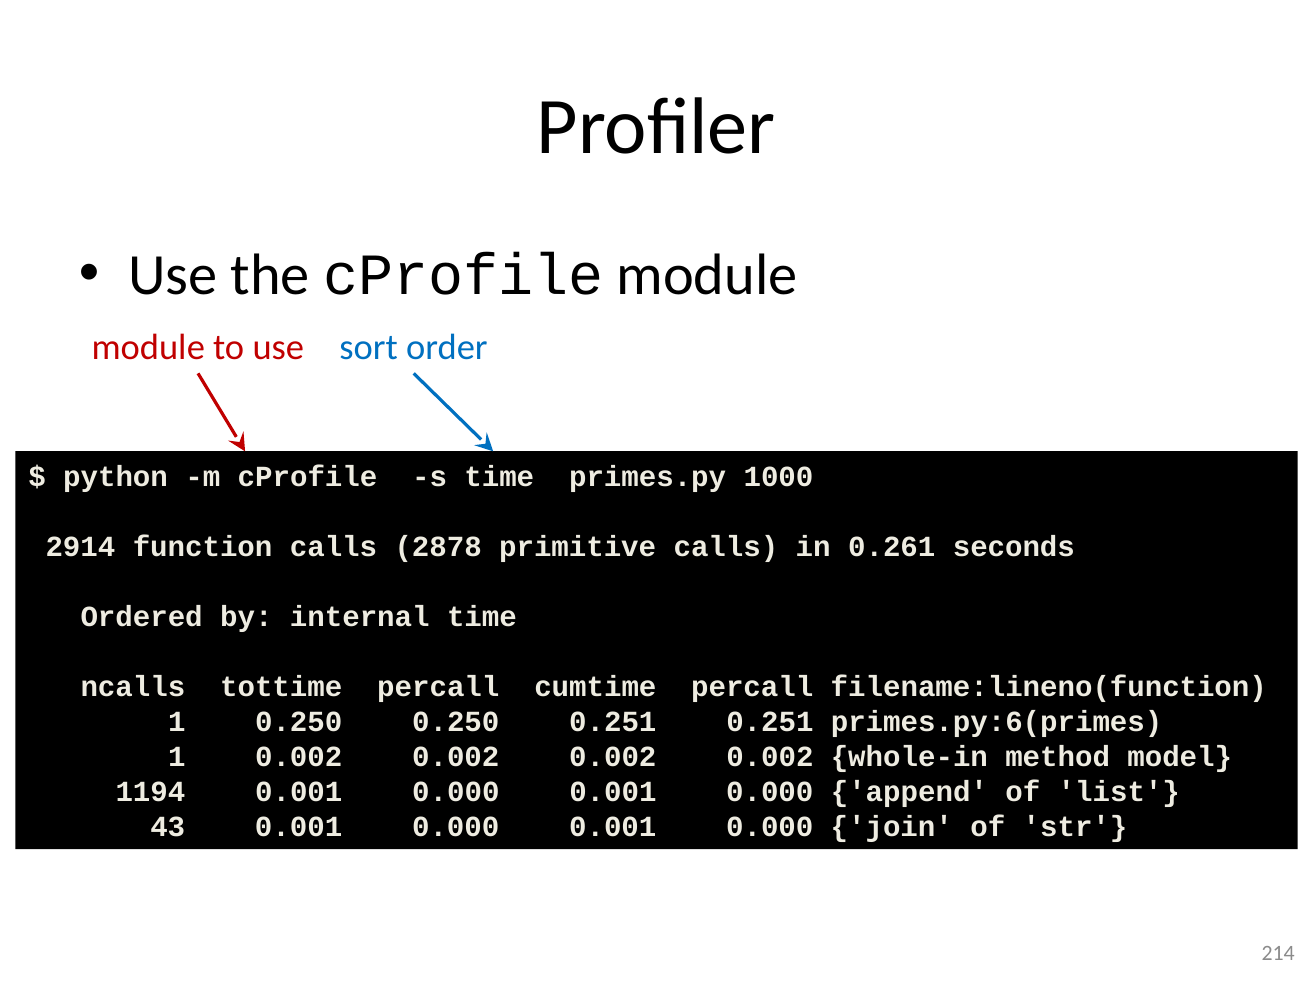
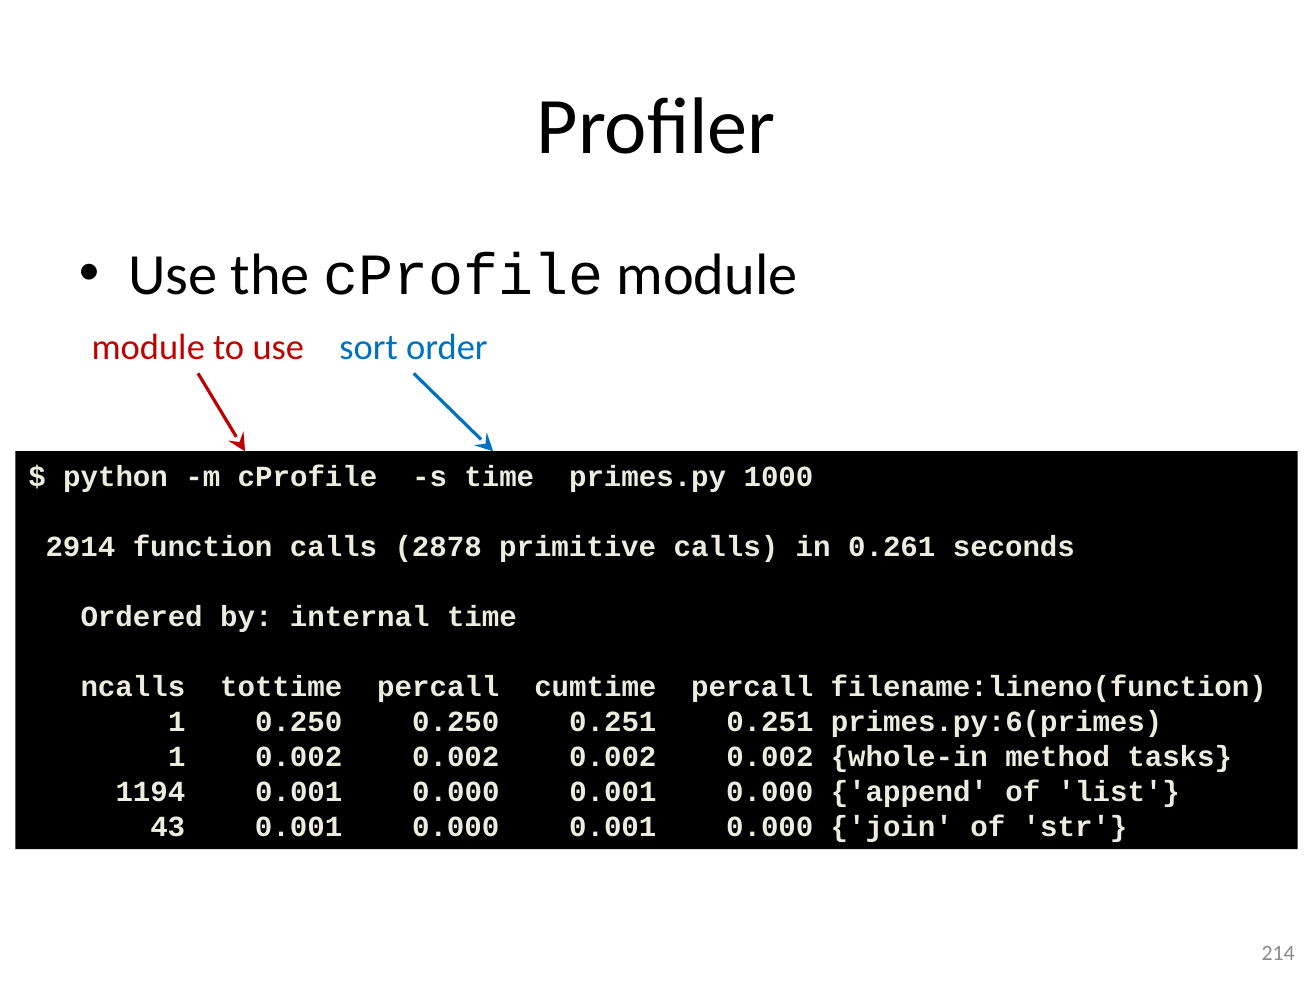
model: model -> tasks (1180, 757)
